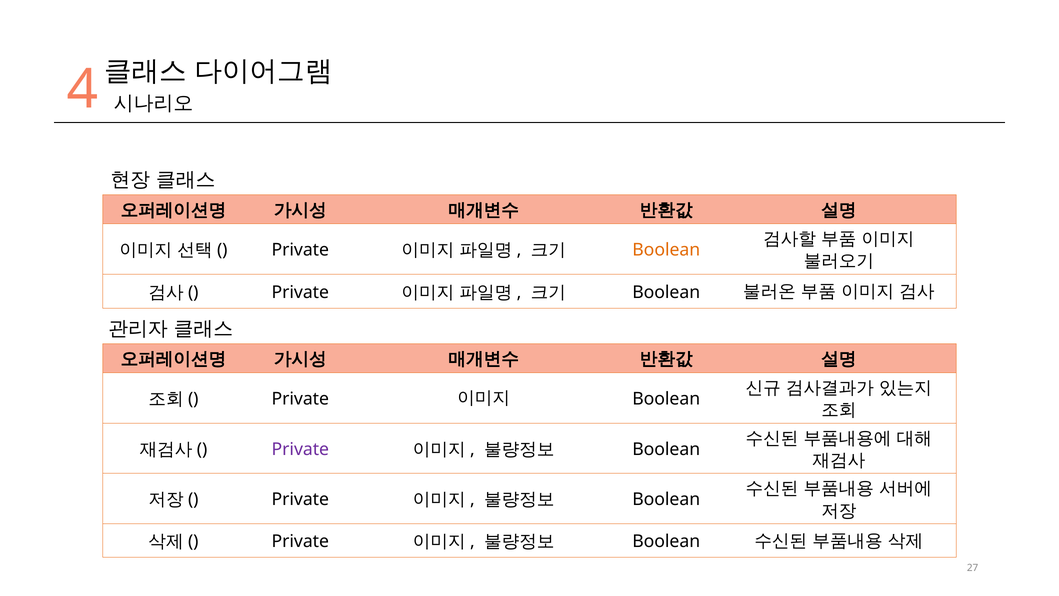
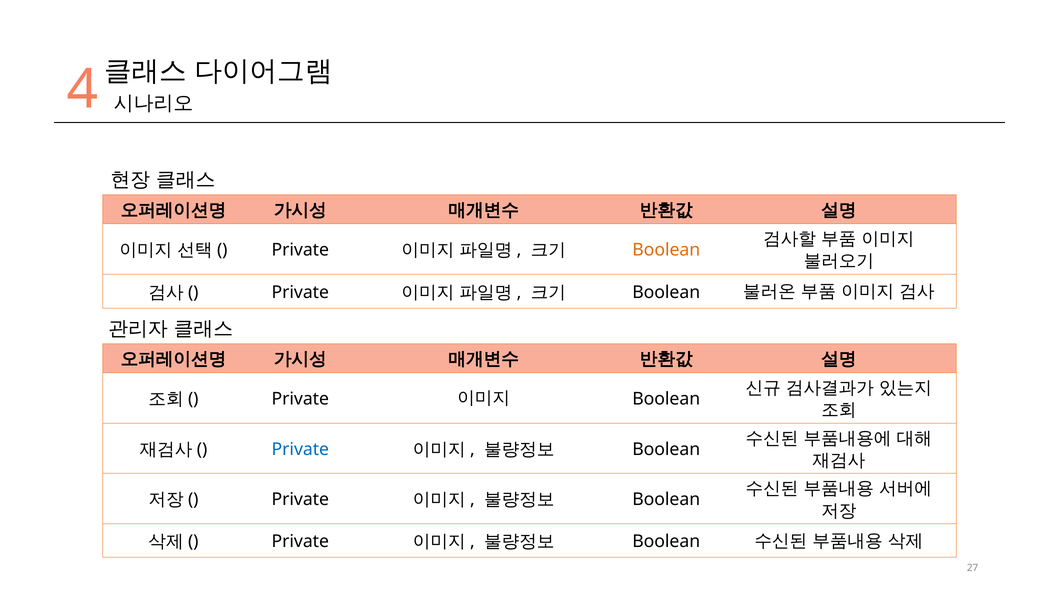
Private colour: purple -> blue (300, 449)
